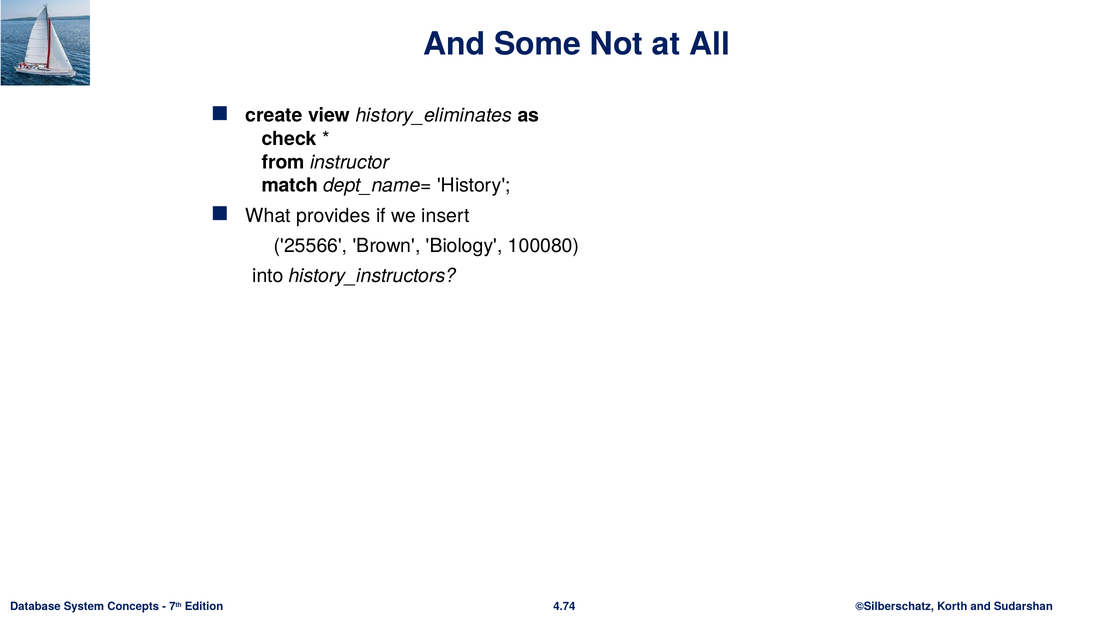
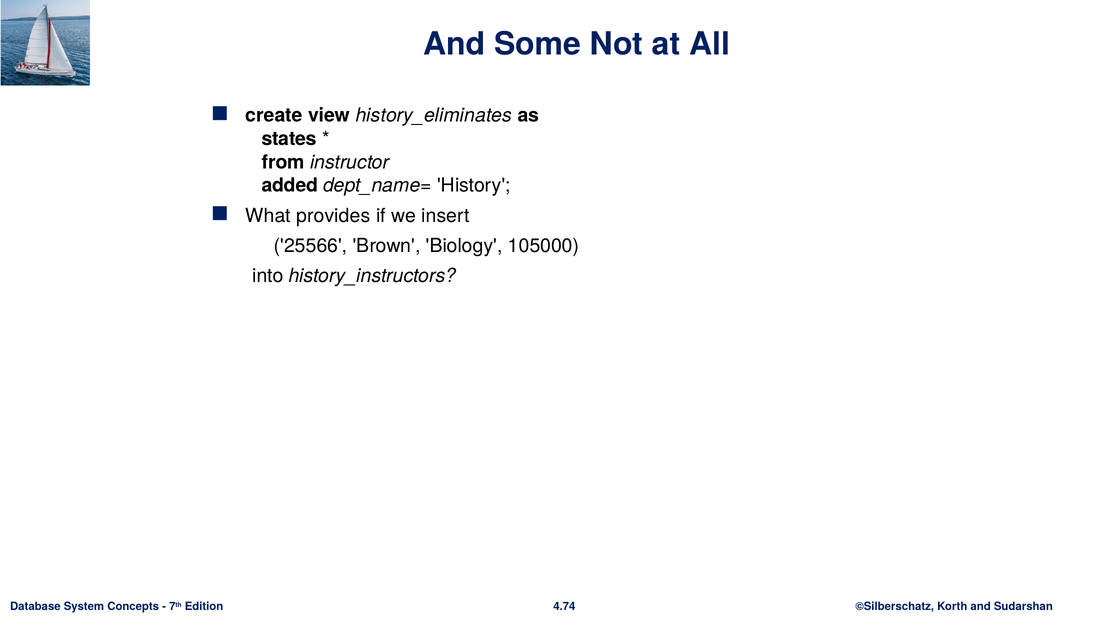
check: check -> states (289, 139)
match: match -> added (290, 186)
100080: 100080 -> 105000 (544, 246)
